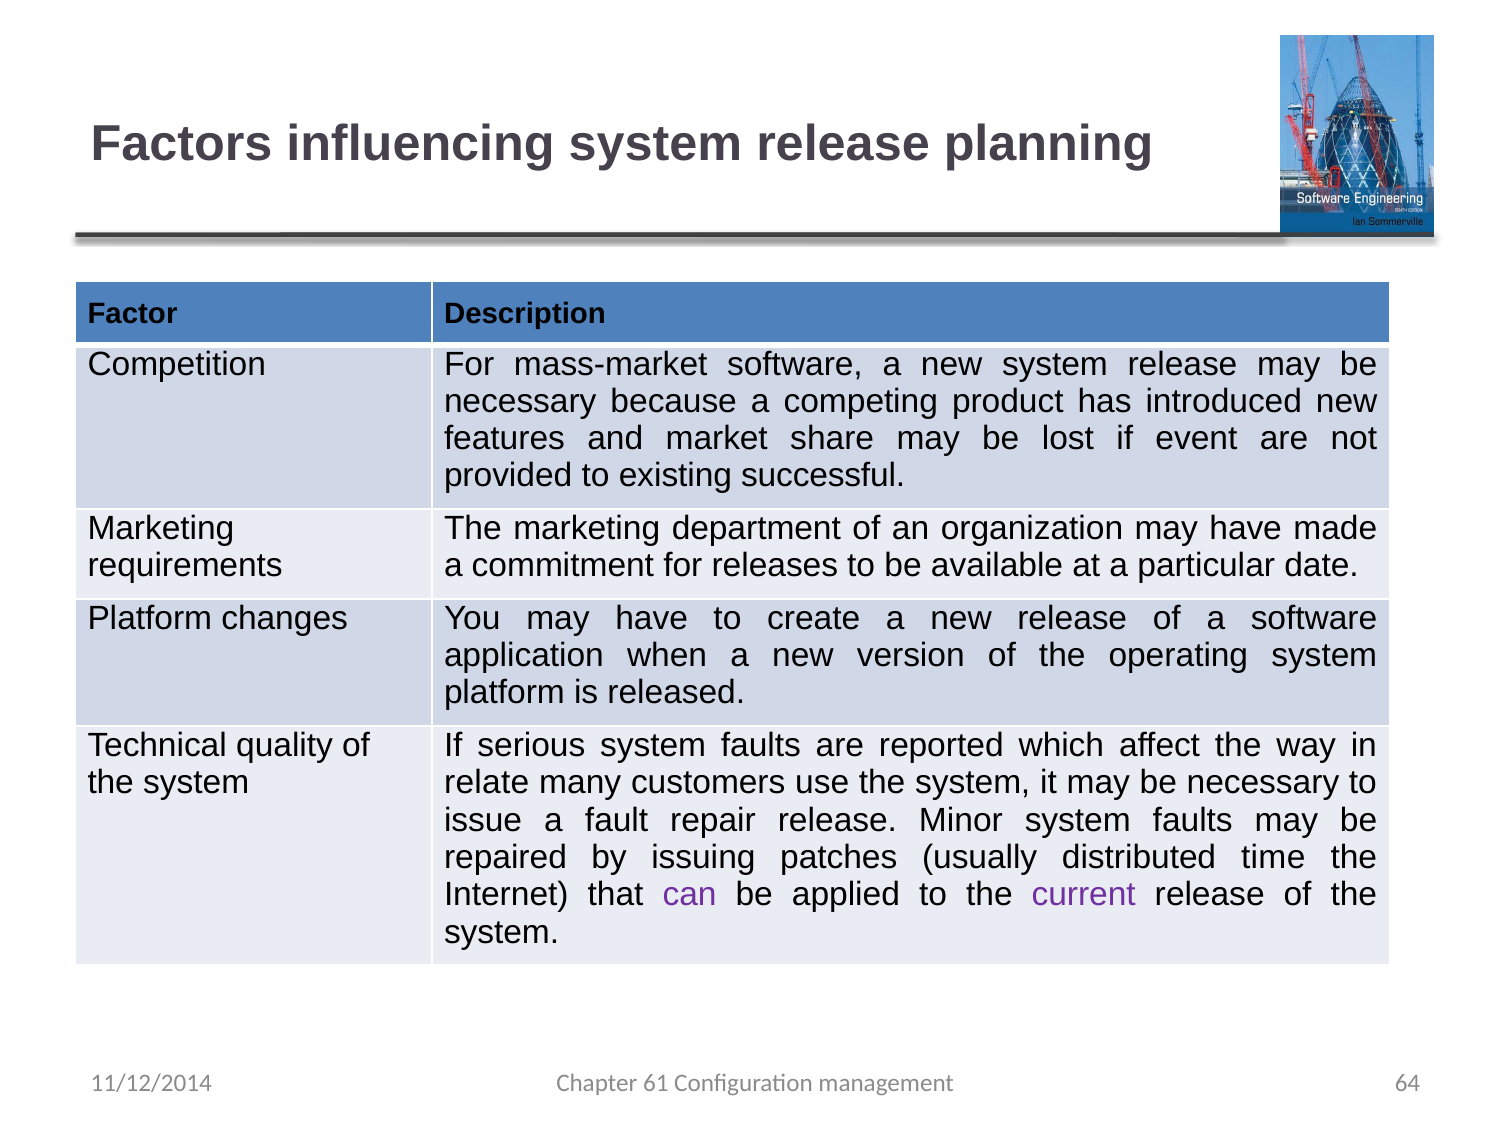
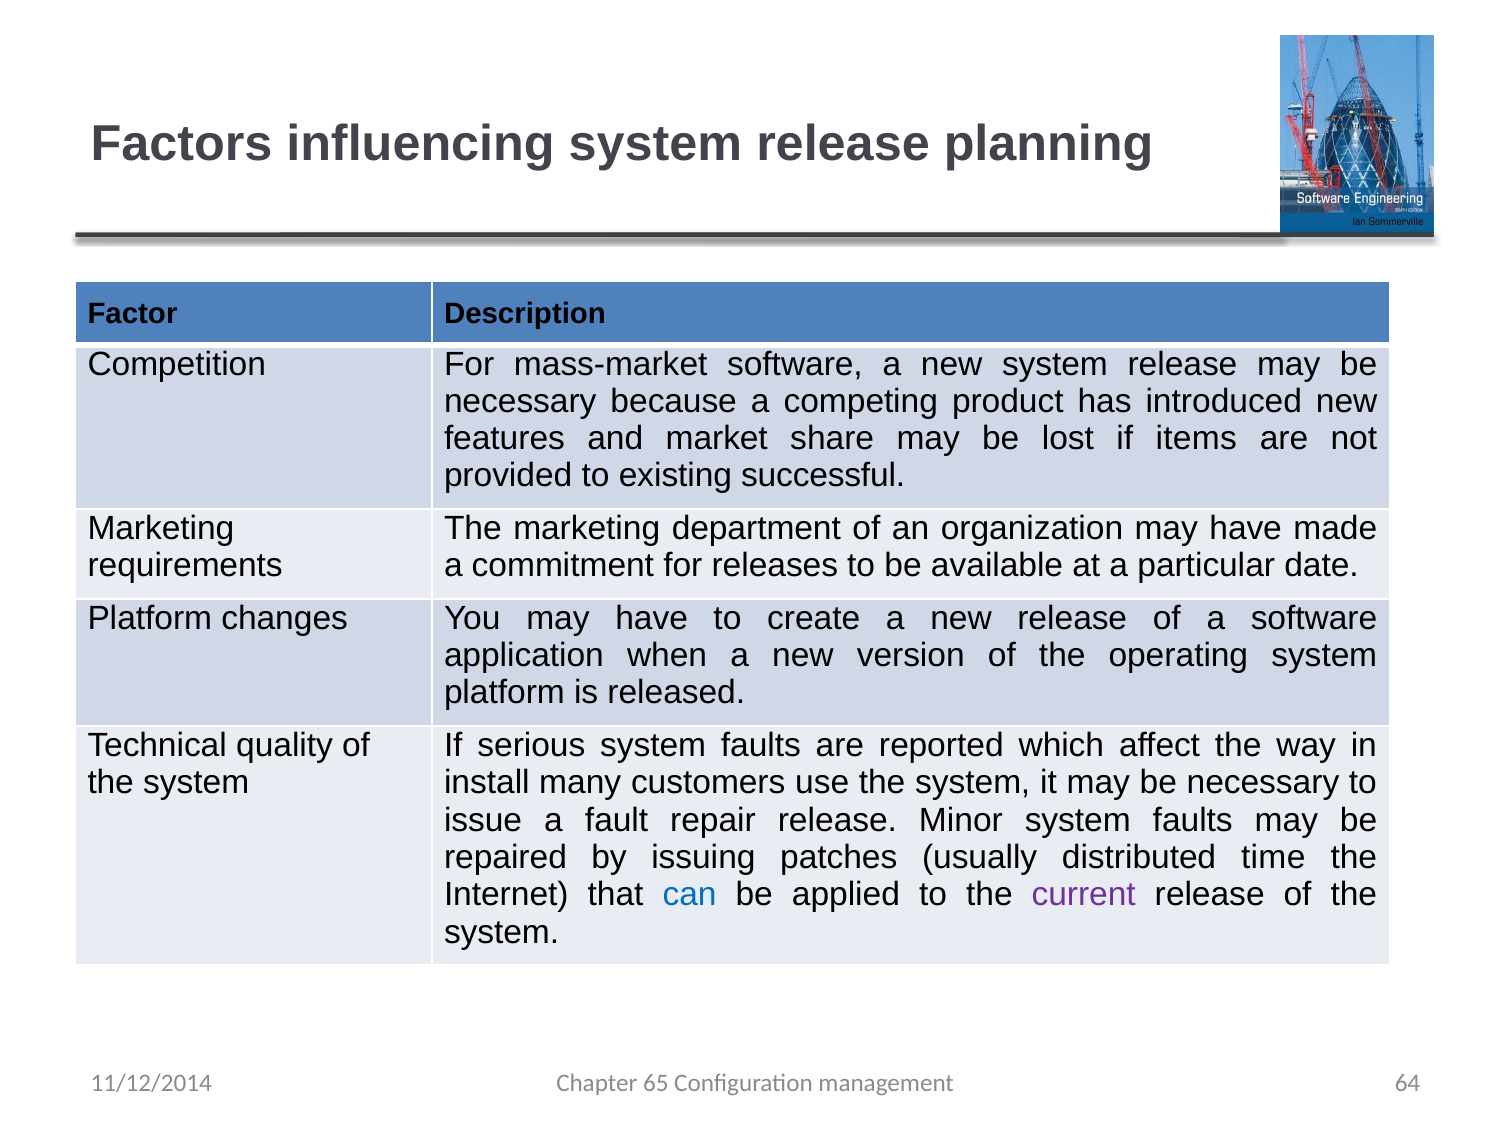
event: event -> items (1196, 438)
relate: relate -> install (487, 782)
can colour: purple -> blue (690, 894)
61: 61 -> 65 (656, 1082)
